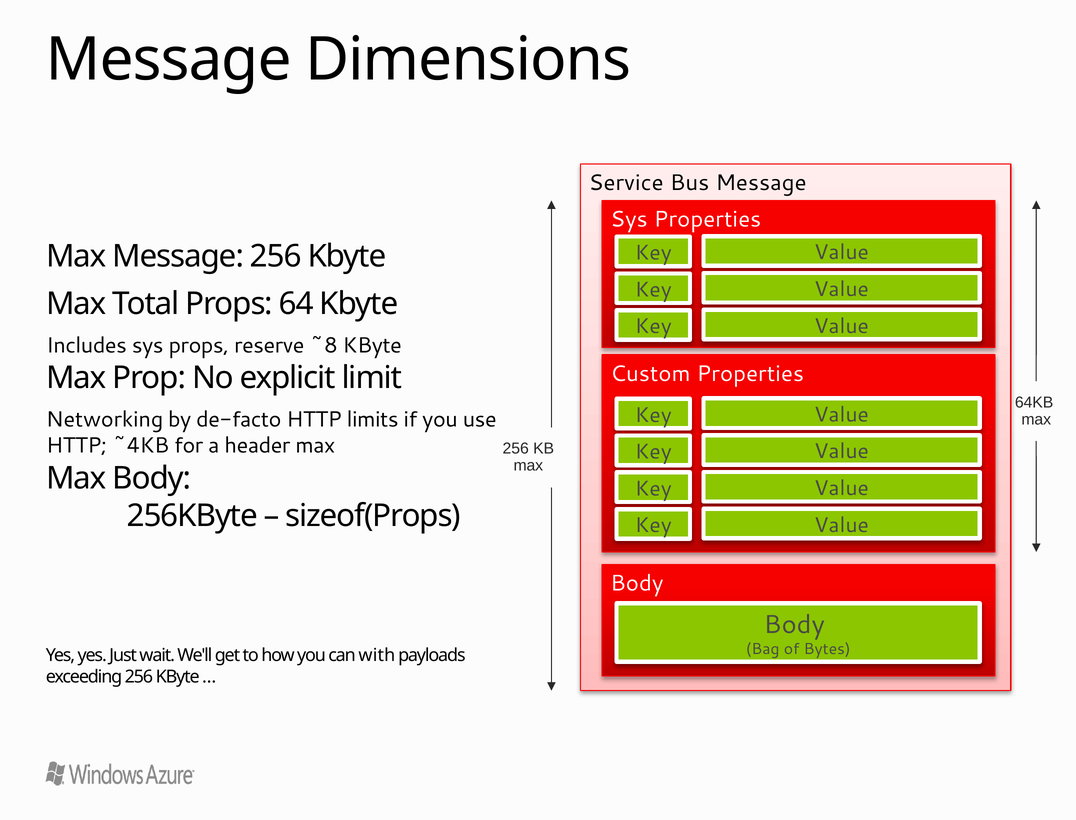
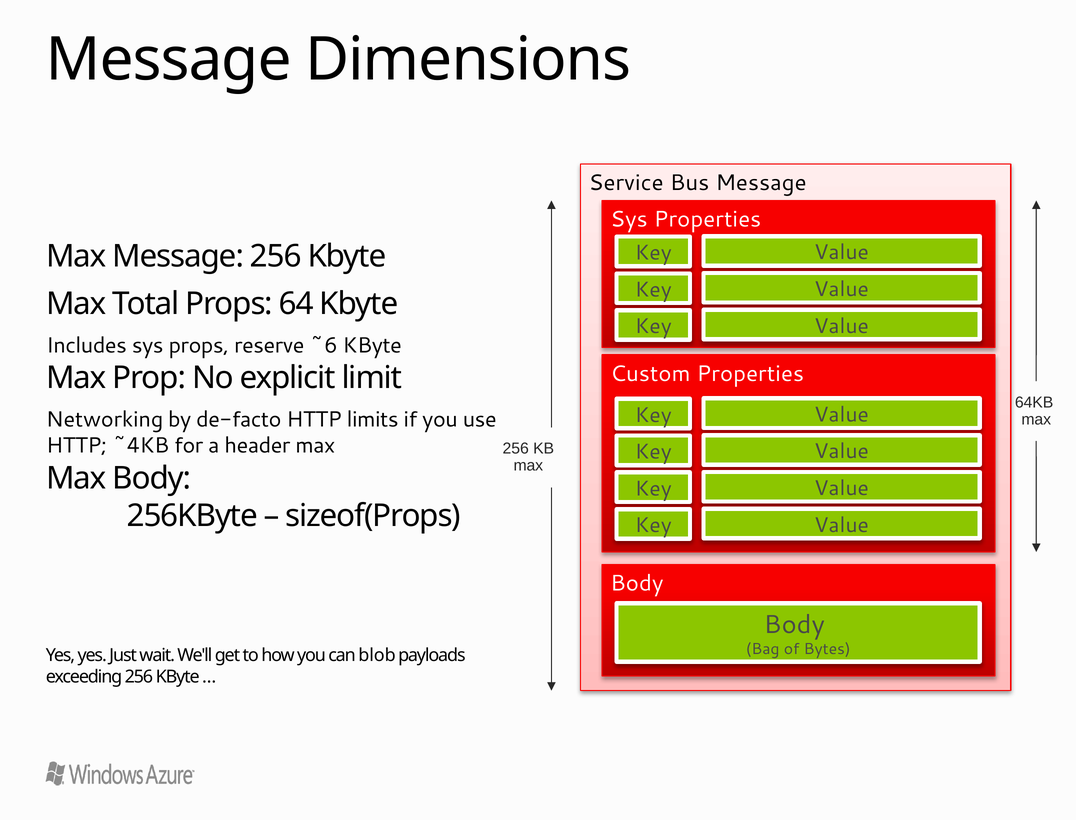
~8: ~8 -> ~6 (324, 345)
with: with -> blob (377, 655)
